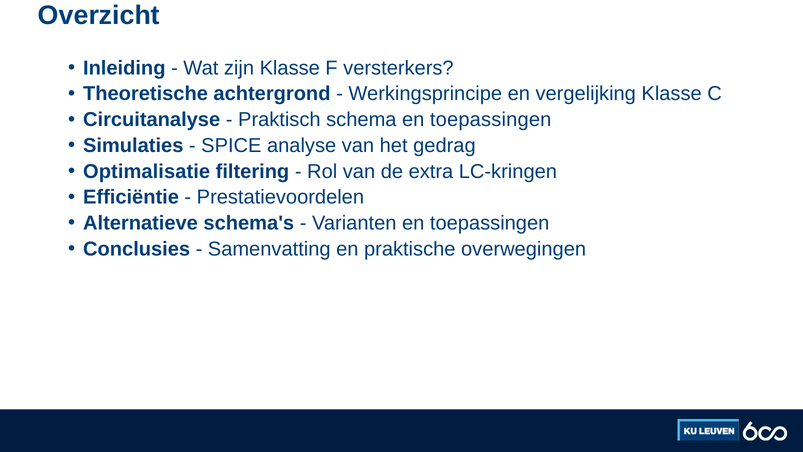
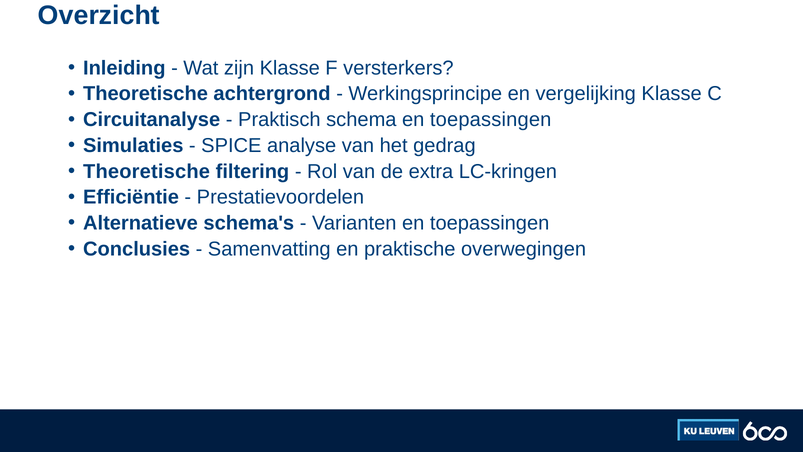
Optimalisatie: Optimalisatie -> Theoretische (147, 171)
